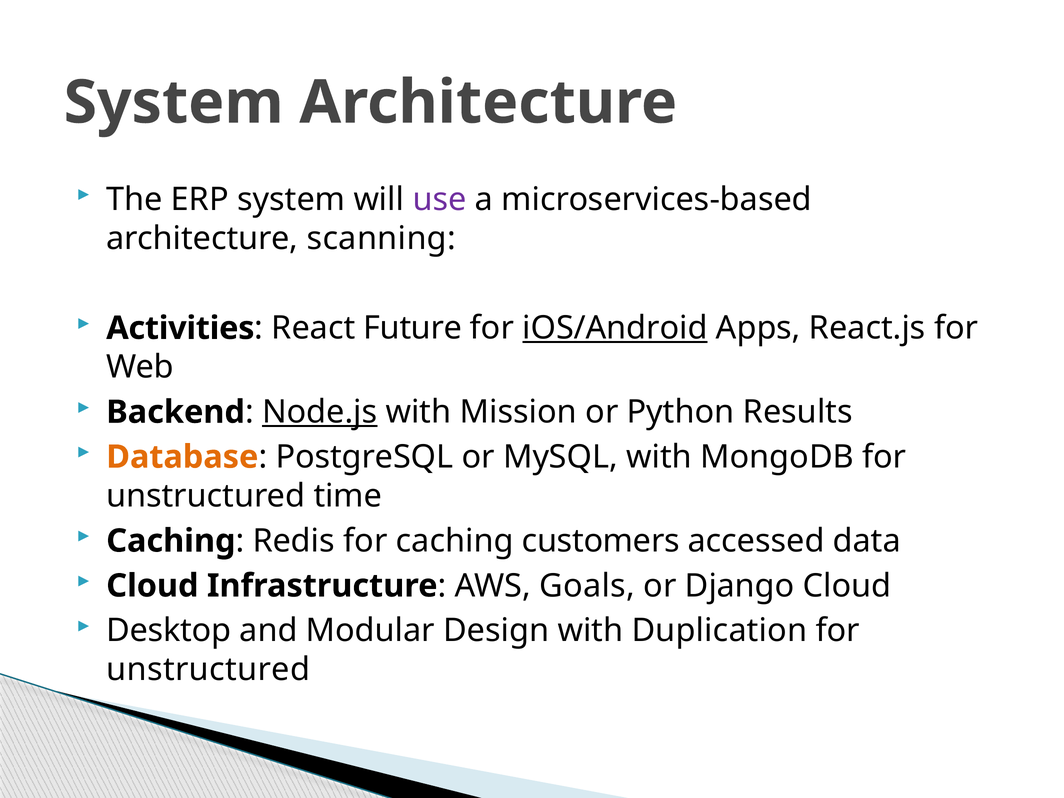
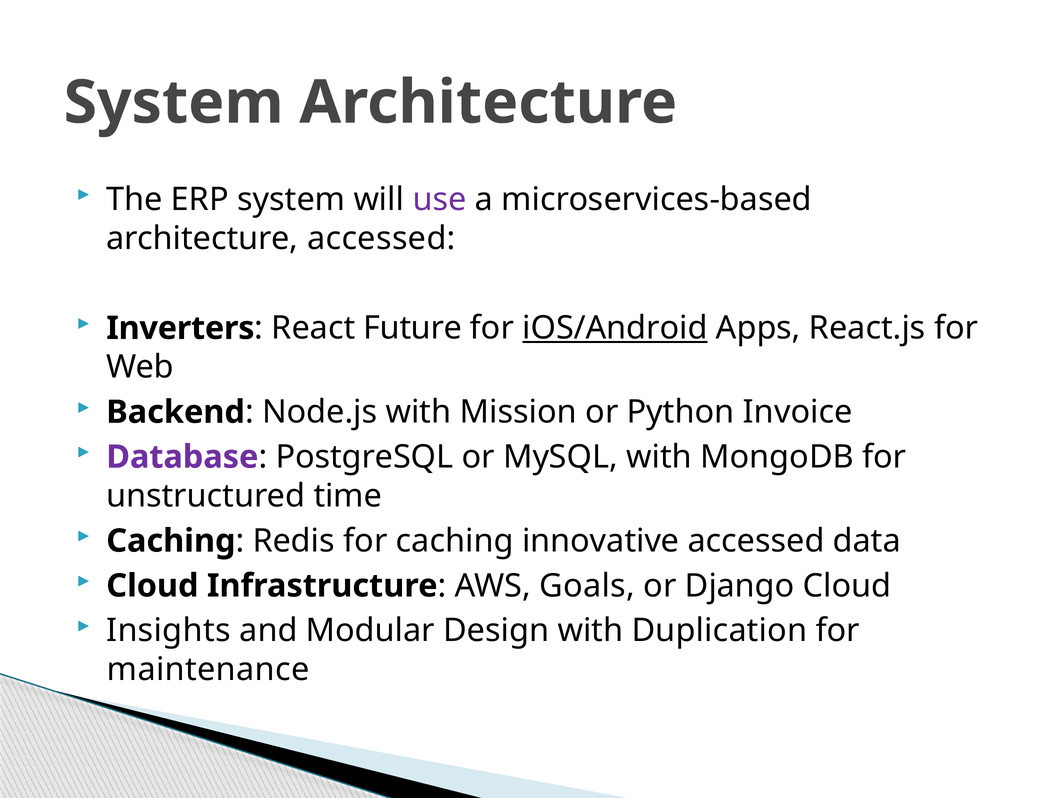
architecture scanning: scanning -> accessed (381, 238)
Activities: Activities -> Inverters (180, 328)
Node.js underline: present -> none (320, 412)
Results: Results -> Invoice (798, 412)
Database colour: orange -> purple (182, 457)
customers: customers -> innovative (601, 541)
Desktop: Desktop -> Insights (168, 631)
unstructured: unstructured -> maintenance (208, 670)
